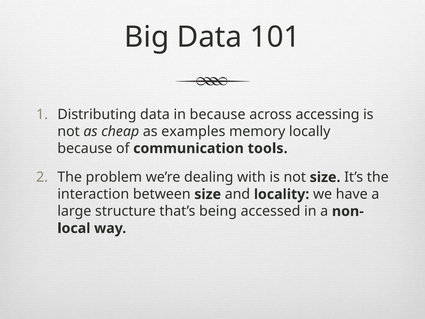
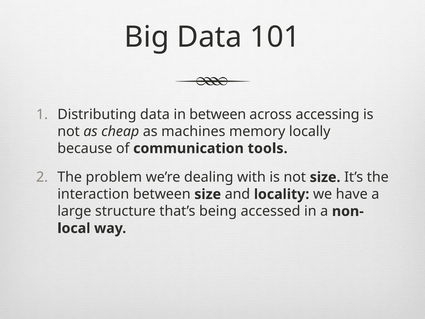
in because: because -> between (218, 114)
examples: examples -> machines (193, 131)
